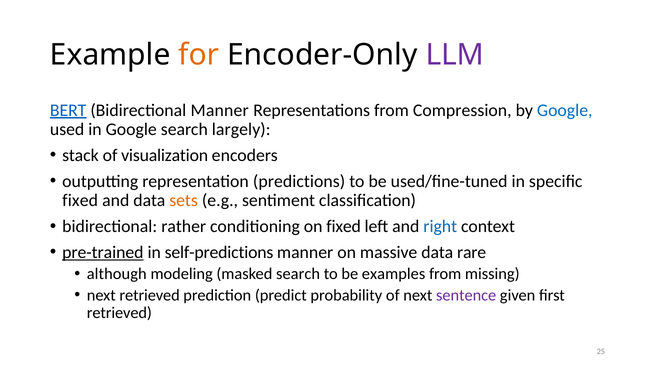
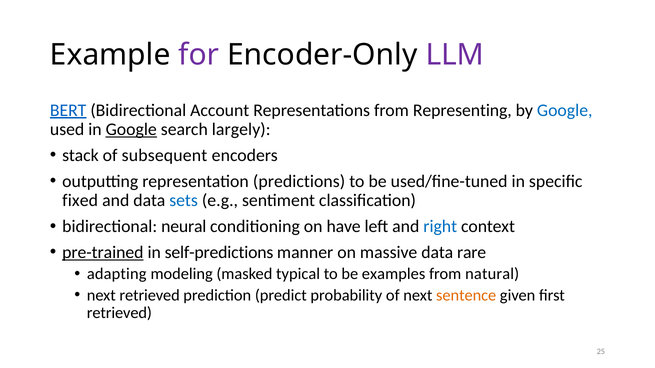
for colour: orange -> purple (199, 55)
Bidirectional Manner: Manner -> Account (220, 110)
Compression: Compression -> Representing (462, 110)
Google underline: none -> present (131, 130)
visualization: visualization -> subsequent (164, 156)
sets colour: orange -> blue (184, 201)
rather: rather -> neural (184, 227)
on fixed: fixed -> have (344, 227)
although: although -> adapting (117, 274)
masked search: search -> typical (298, 274)
missing: missing -> natural (492, 274)
sentence colour: purple -> orange (466, 295)
